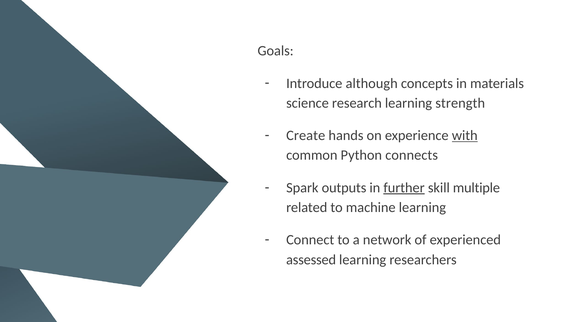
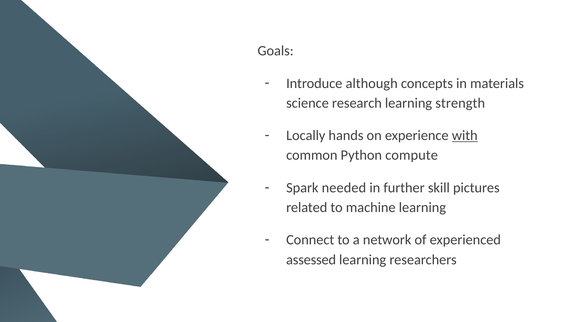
Create: Create -> Locally (306, 135)
connects: connects -> compute (412, 155)
outputs: outputs -> needed (344, 188)
further underline: present -> none (404, 188)
multiple: multiple -> pictures (476, 188)
